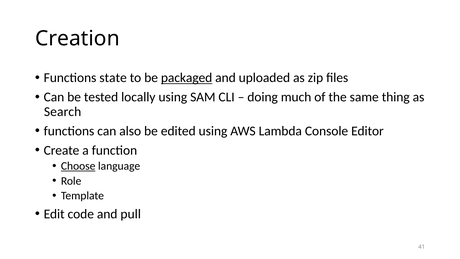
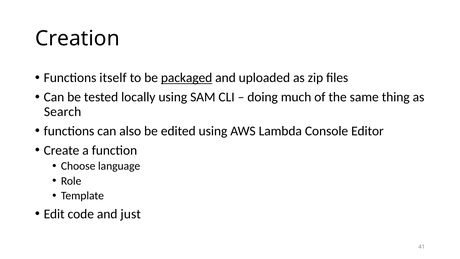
state: state -> itself (113, 78)
Choose underline: present -> none (78, 166)
pull: pull -> just (131, 214)
